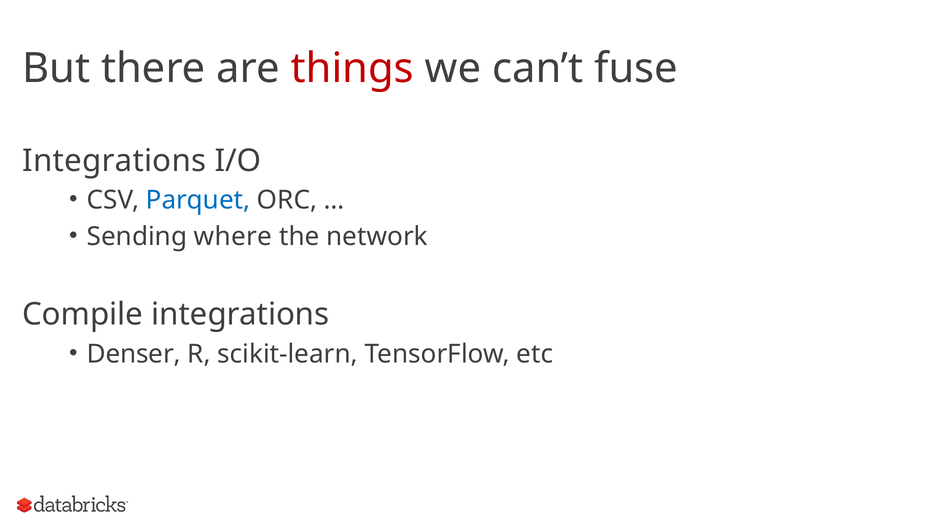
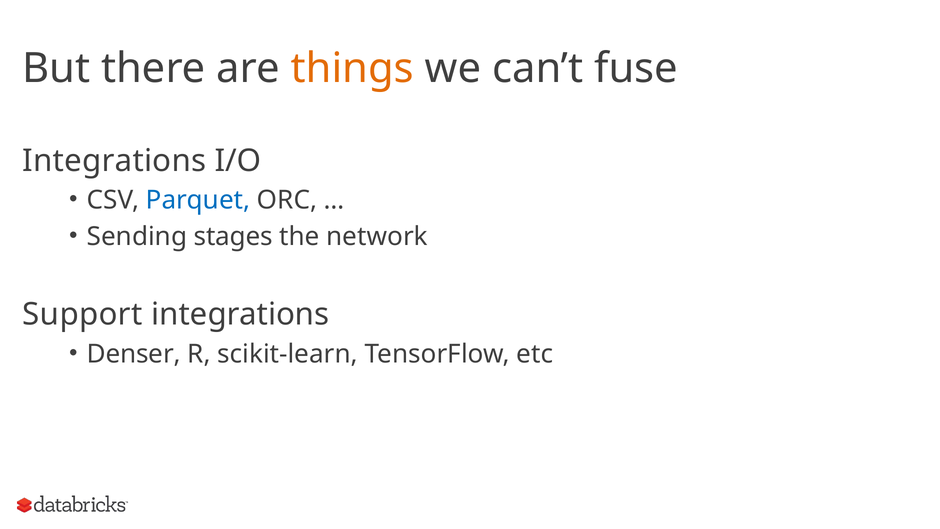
things colour: red -> orange (352, 68)
where: where -> stages (233, 237)
Compile: Compile -> Support (82, 315)
